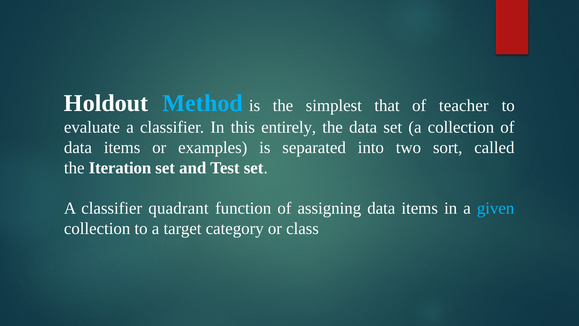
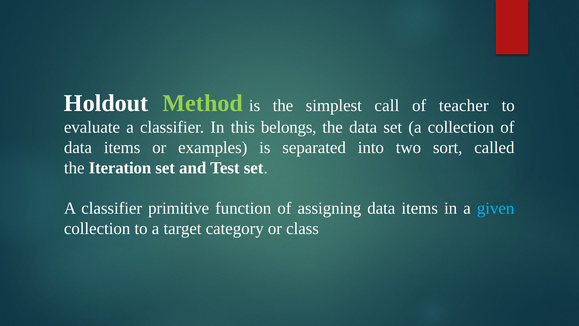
Method colour: light blue -> light green (203, 103)
that: that -> call (387, 105)
entirely: entirely -> belongs (289, 127)
quadrant: quadrant -> primitive (179, 208)
